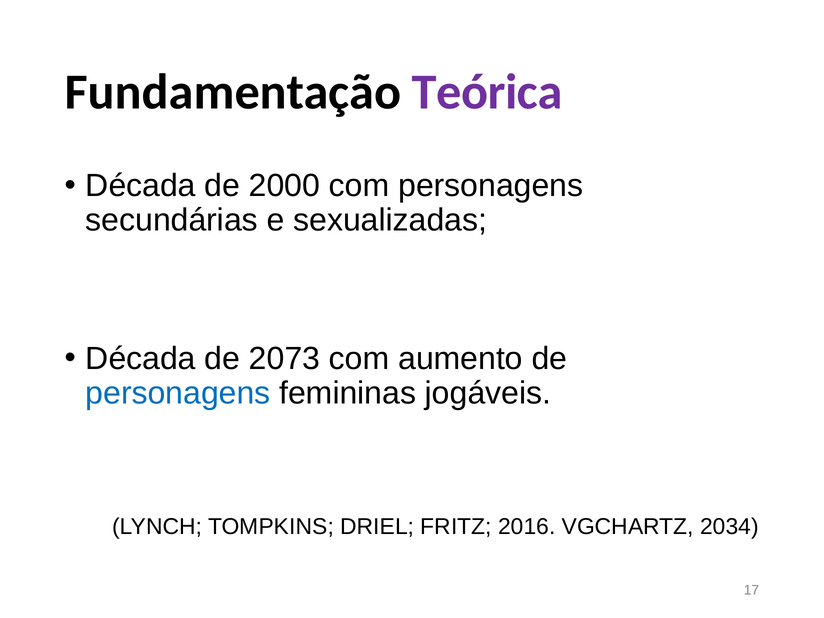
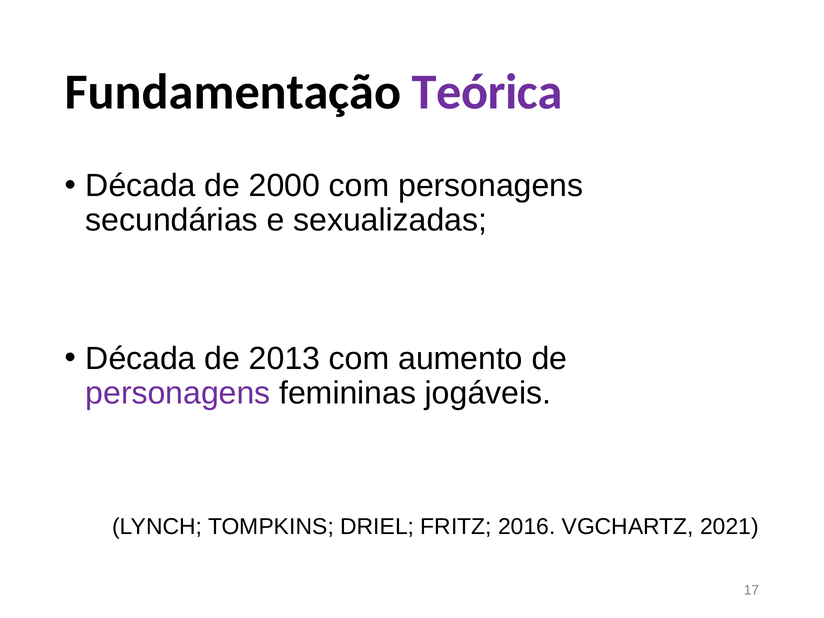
2073: 2073 -> 2013 (285, 359)
personagens colour: blue -> purple (178, 393)
2034: 2034 -> 2021 (729, 526)
